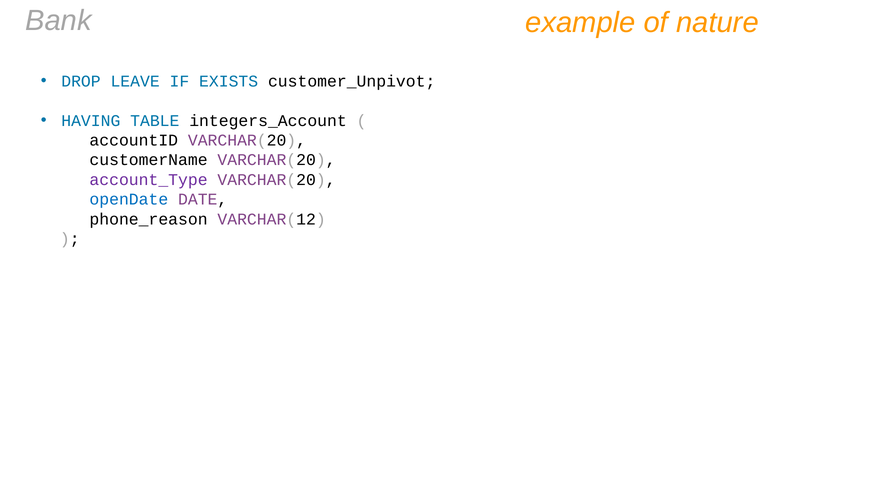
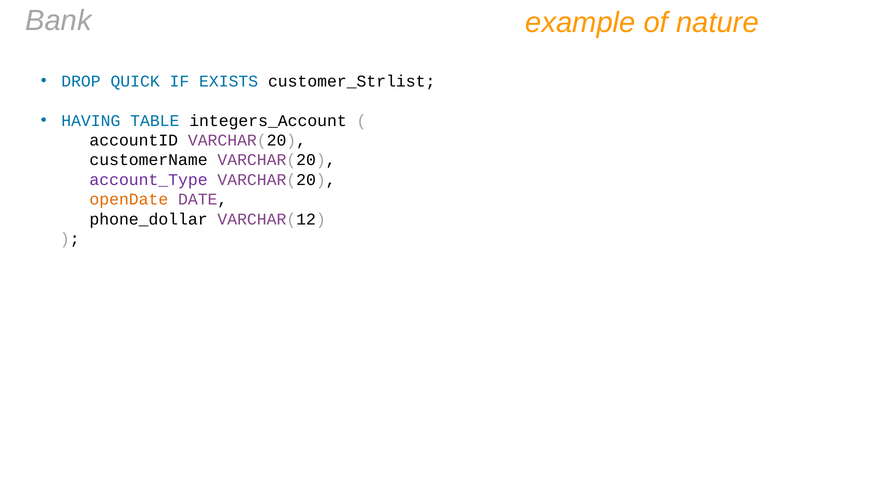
LEAVE: LEAVE -> QUICK (135, 81)
customer_Unpivot: customer_Unpivot -> customer_Strlist (352, 81)
openDate colour: blue -> orange (129, 199)
phone_reason: phone_reason -> phone_dollar (149, 219)
